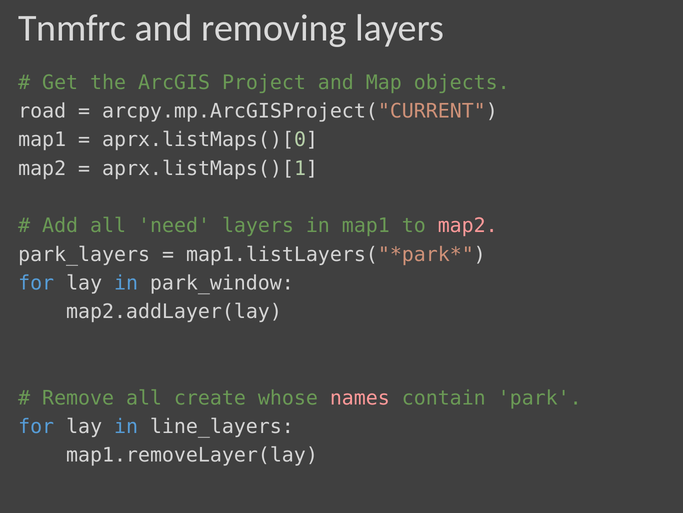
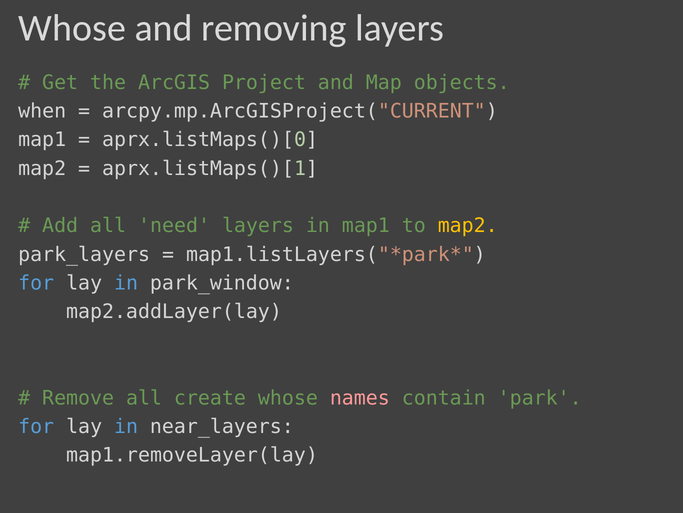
Tnmfrc: Tnmfrc -> Whose (72, 28)
road: road -> when (42, 111)
map2 colour: pink -> yellow (468, 226)
line_layers: line_layers -> near_layers (222, 426)
